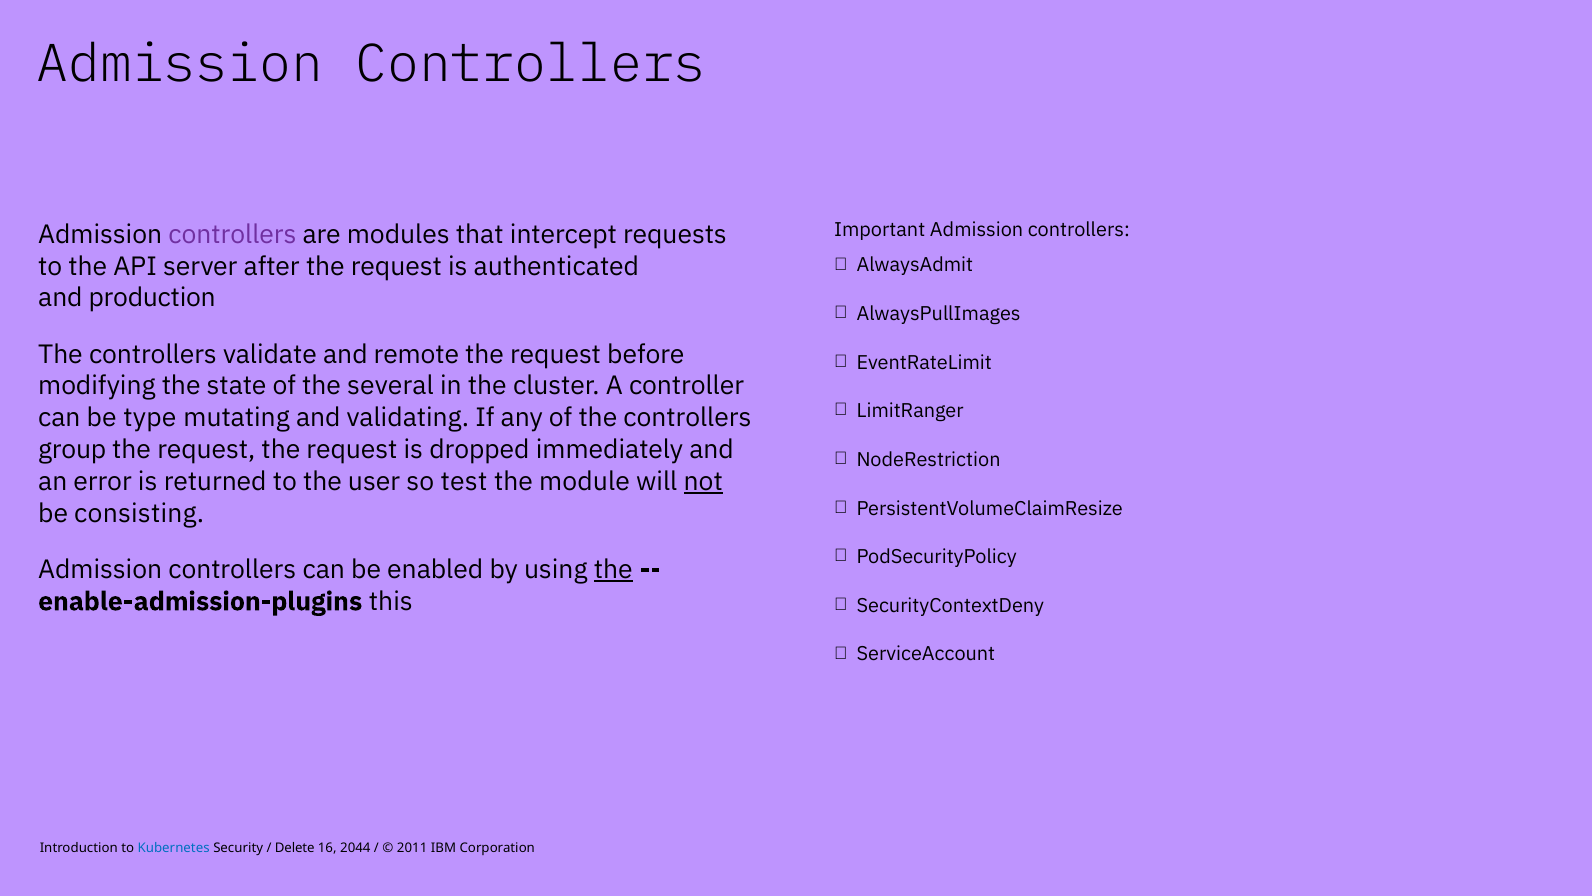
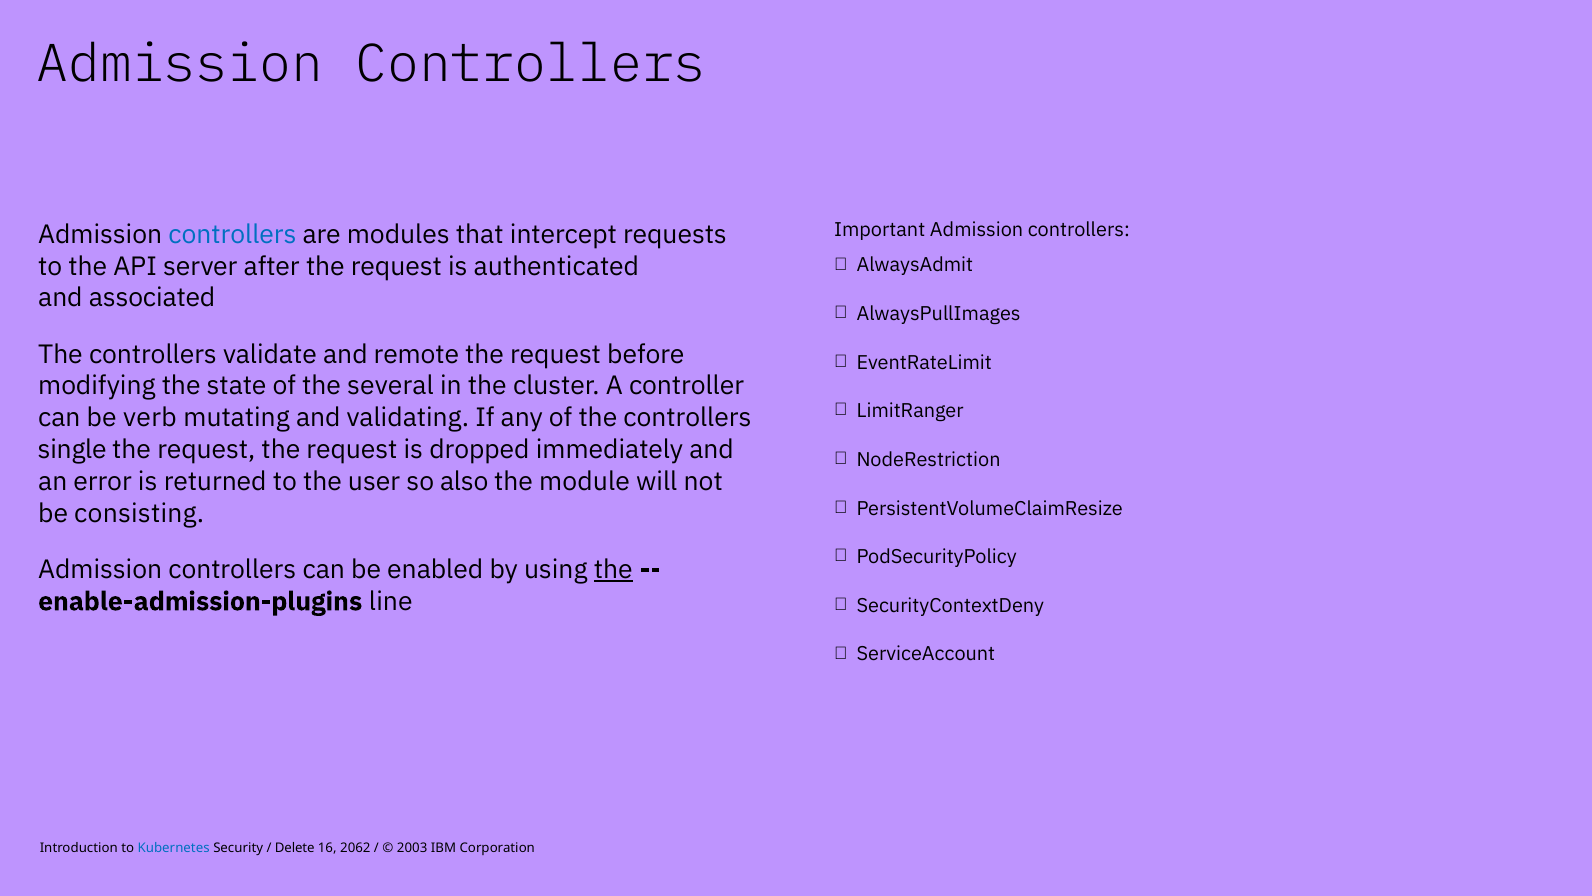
controllers colour: purple -> blue (232, 234)
production: production -> associated (152, 298)
type: type -> verb (150, 418)
group: group -> single (72, 450)
test: test -> also (464, 481)
not underline: present -> none (703, 481)
this: this -> line (391, 601)
2044: 2044 -> 2062 (355, 848)
2011: 2011 -> 2003 (412, 848)
